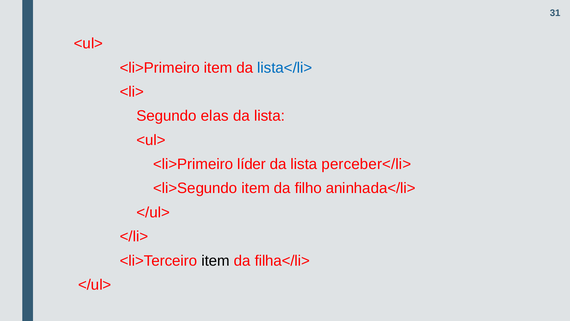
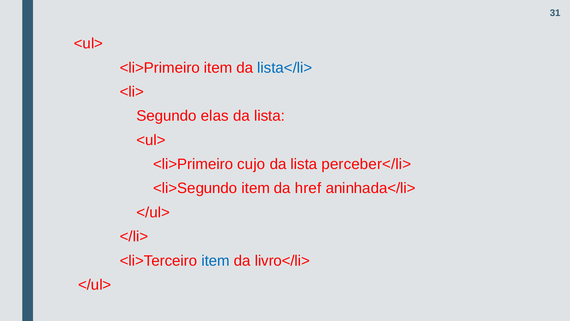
líder: líder -> cujo (251, 164)
filho: filho -> href (308, 188)
item colour: black -> blue (216, 260)
filha</li>: filha</li> -> livro</li> (282, 260)
